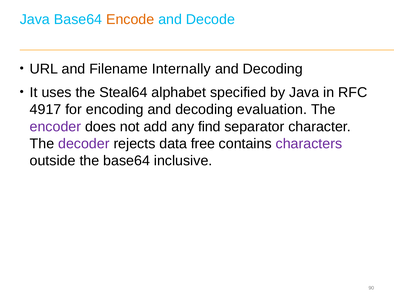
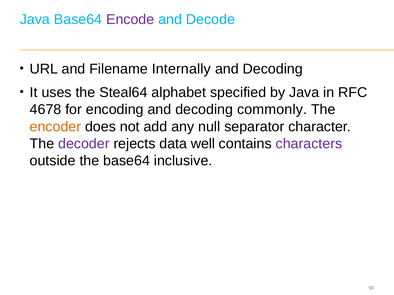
Encode colour: orange -> purple (130, 19)
4917: 4917 -> 4678 (46, 110)
evaluation: evaluation -> commonly (272, 110)
encoder colour: purple -> orange (55, 127)
find: find -> null (209, 127)
free: free -> well (203, 144)
